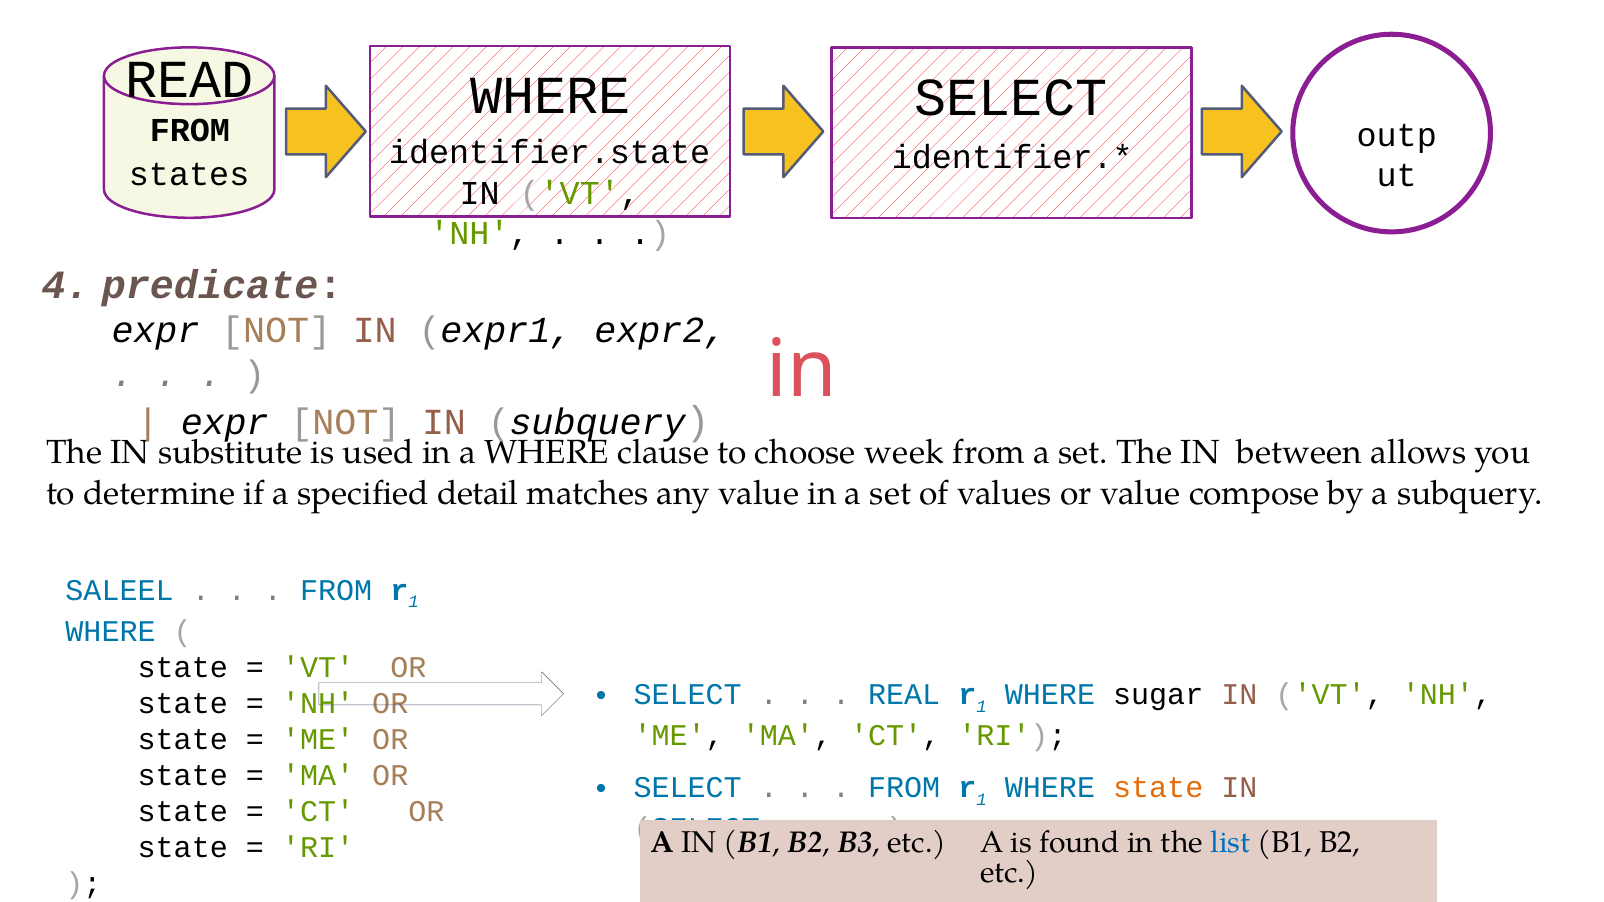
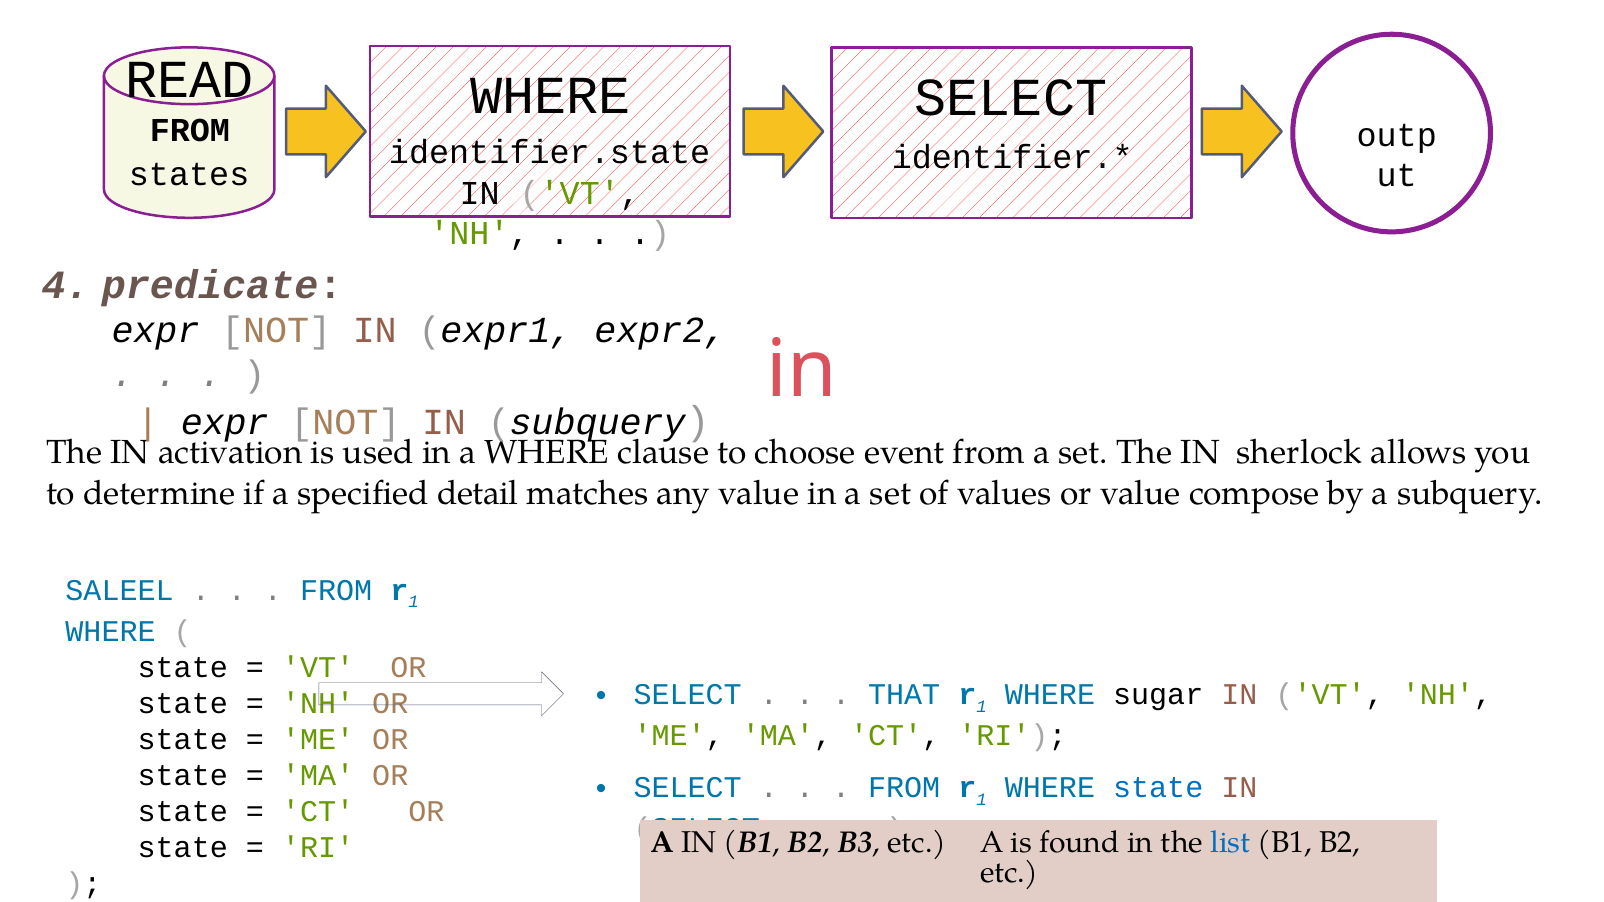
substitute: substitute -> activation (230, 453)
week: week -> event (904, 453)
between: between -> sherlock (1299, 453)
REAL: REAL -> THAT (904, 695)
state colour: orange -> blue (1158, 788)
